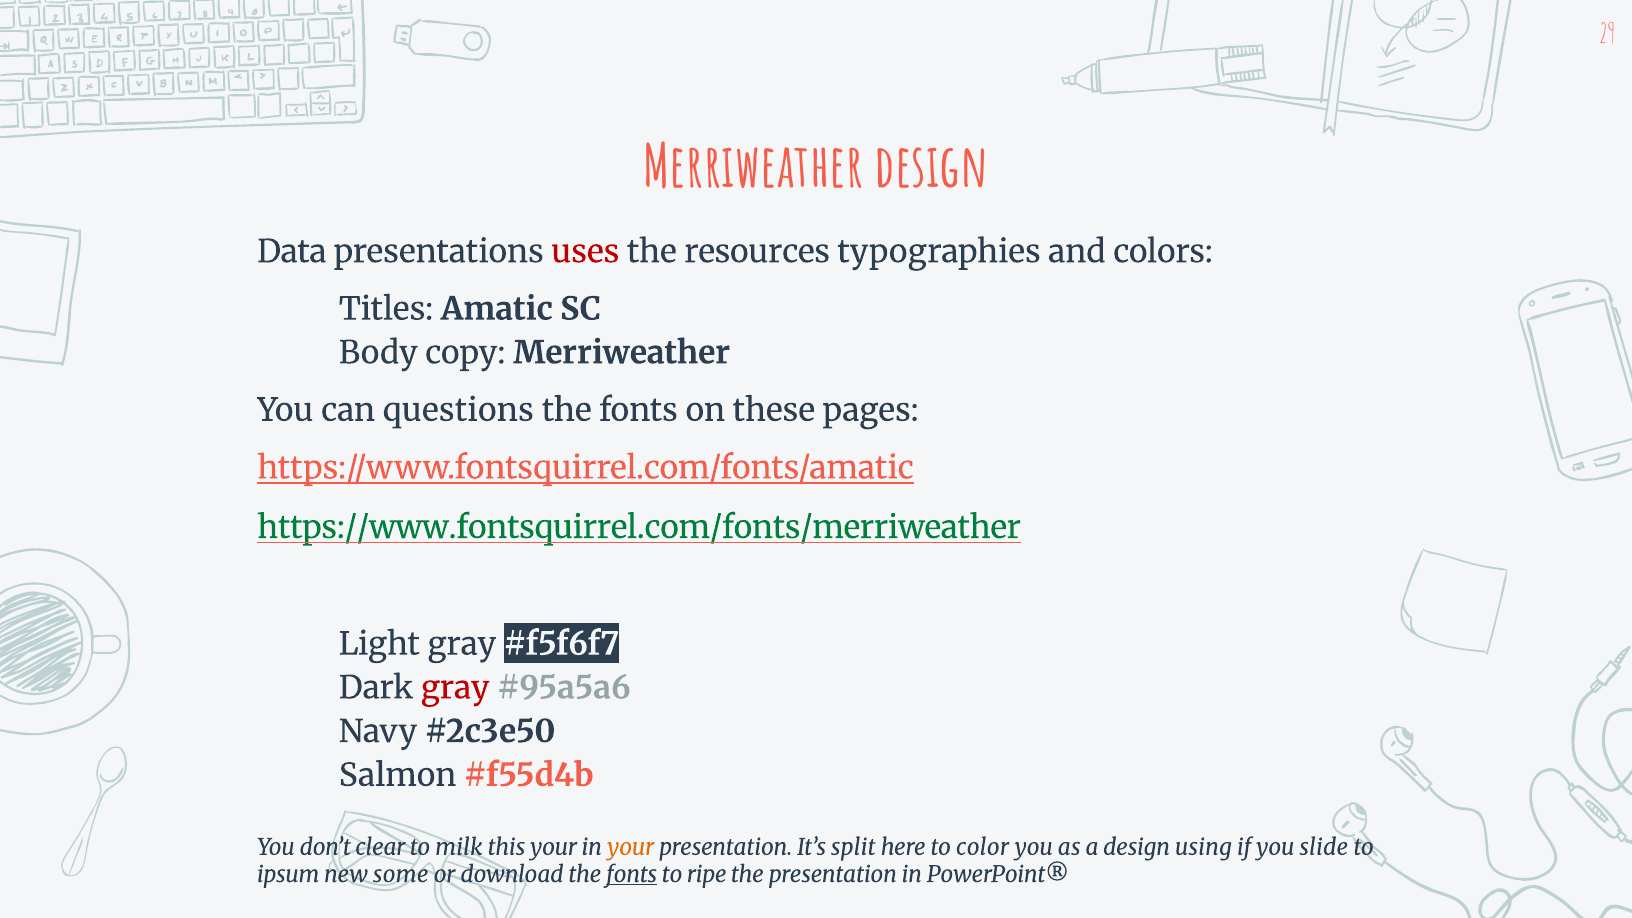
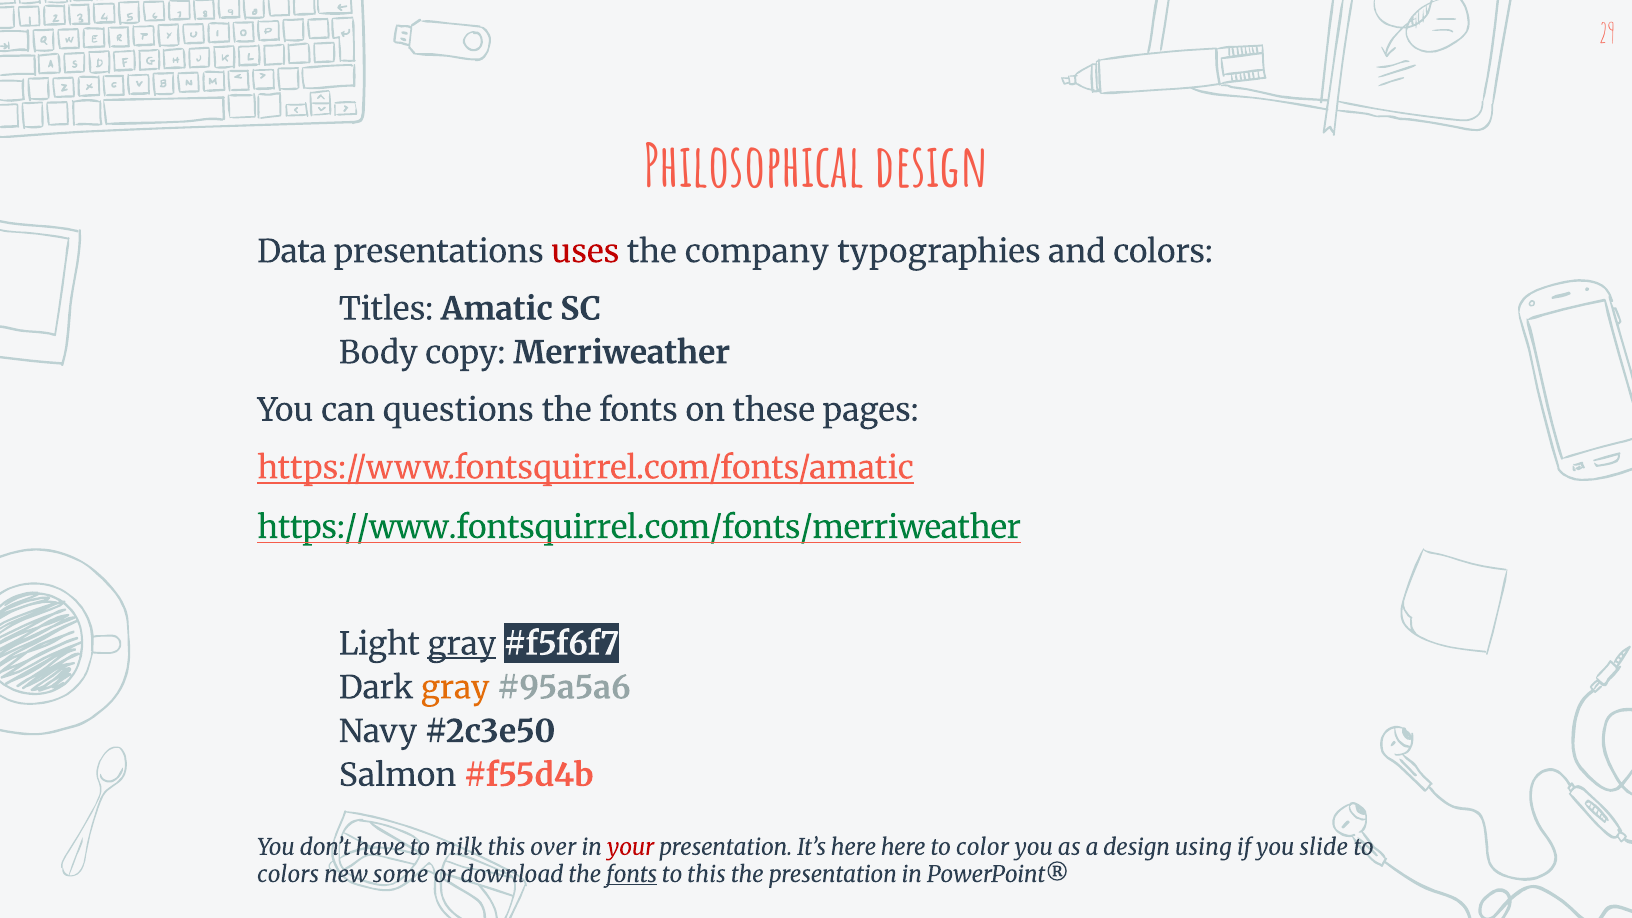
Merriweather: Merriweather -> Philosophical (754, 168)
resources: resources -> company (757, 252)
gray underline: none -> present (462, 644)
gray colour: red -> orange (455, 688)
clear: clear -> have (380, 847)
this your: your -> over (553, 847)
your colour: orange -> red (631, 847)
It’s split: split -> here (853, 847)
ipsum: ipsum -> colors (288, 875)
to ripe: ripe -> this (706, 875)
